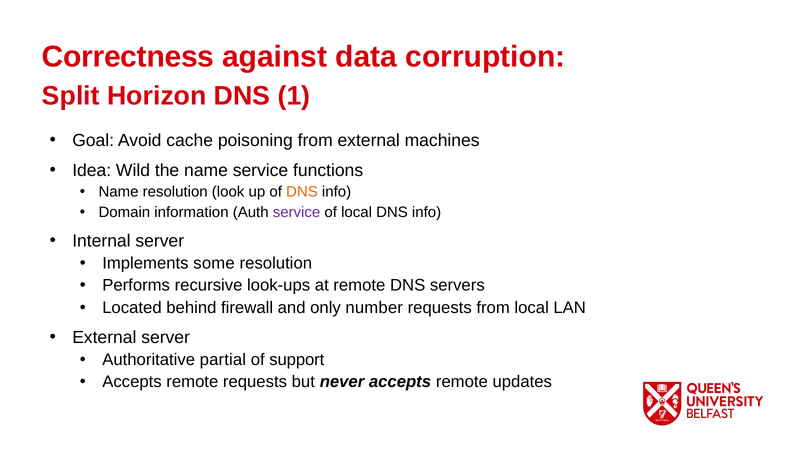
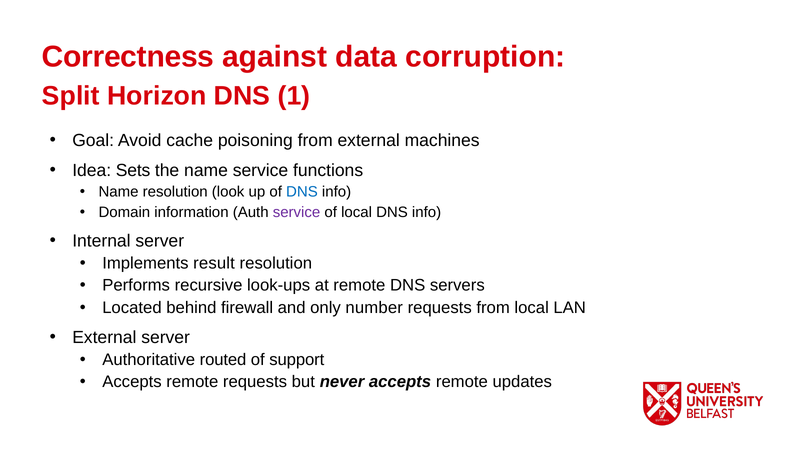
Wild: Wild -> Sets (133, 170)
DNS colour: orange -> blue (302, 192)
some: some -> result (214, 263)
partial: partial -> routed (223, 359)
